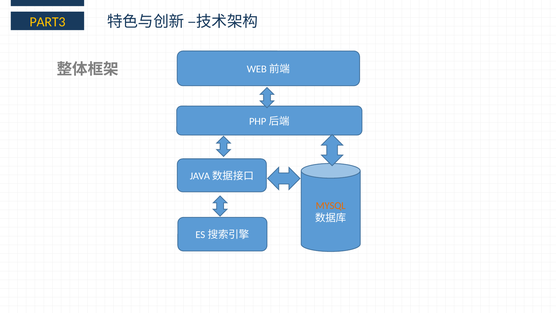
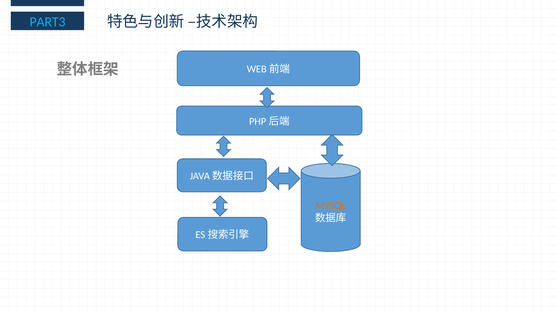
PART3 colour: yellow -> light blue (48, 22)
